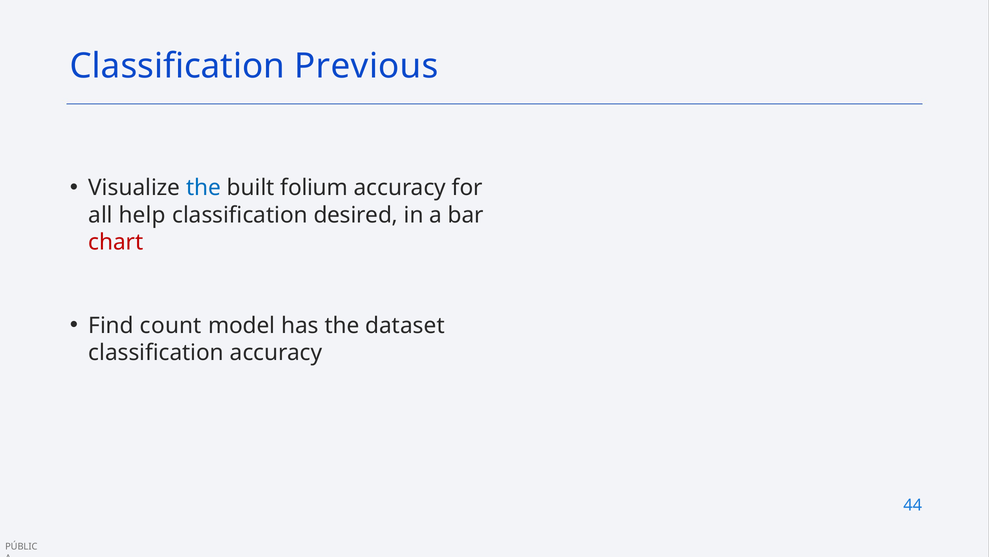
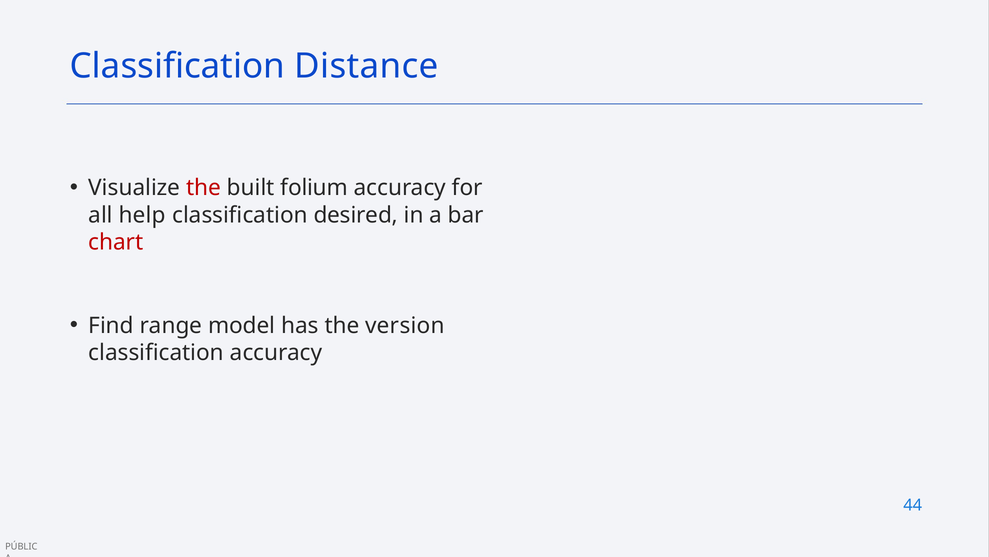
Previous: Previous -> Distance (367, 66)
the colour: blue -> red (204, 188)
count: count -> range (171, 325)
dataset: dataset -> version (405, 325)
